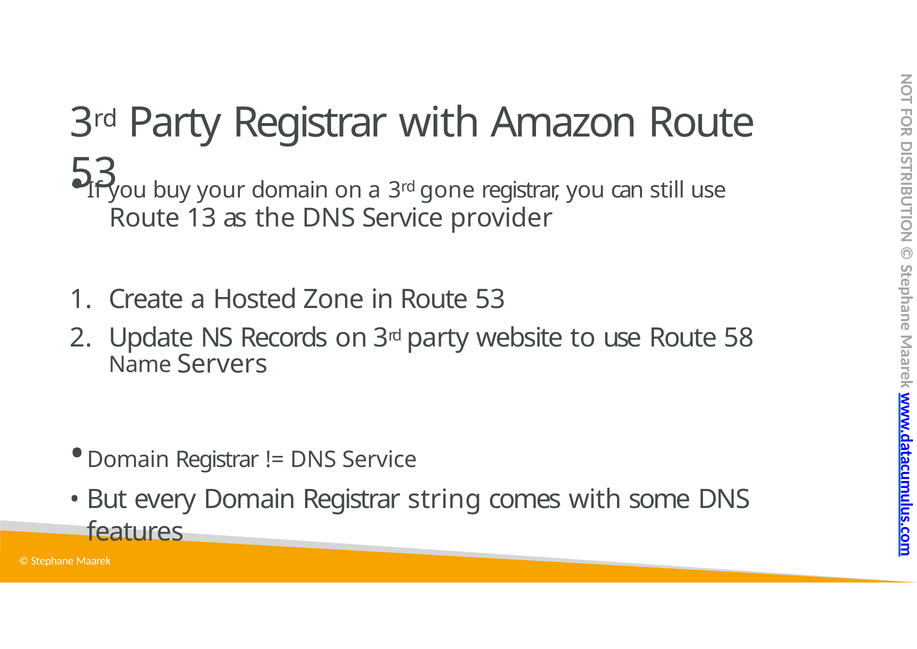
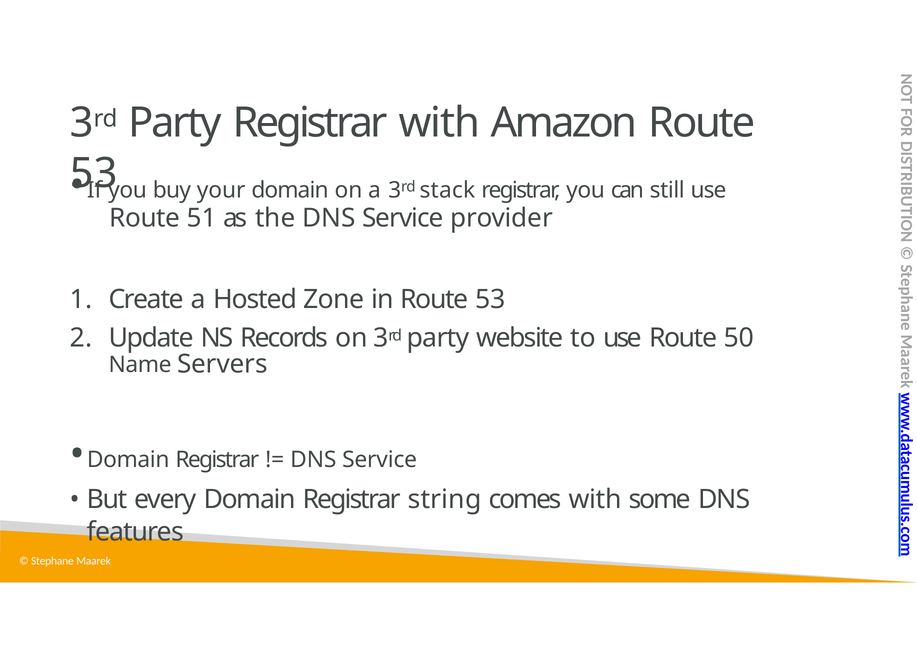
gone: gone -> stack (447, 190)
13: 13 -> 51 (202, 218)
58: 58 -> 50 (739, 338)
